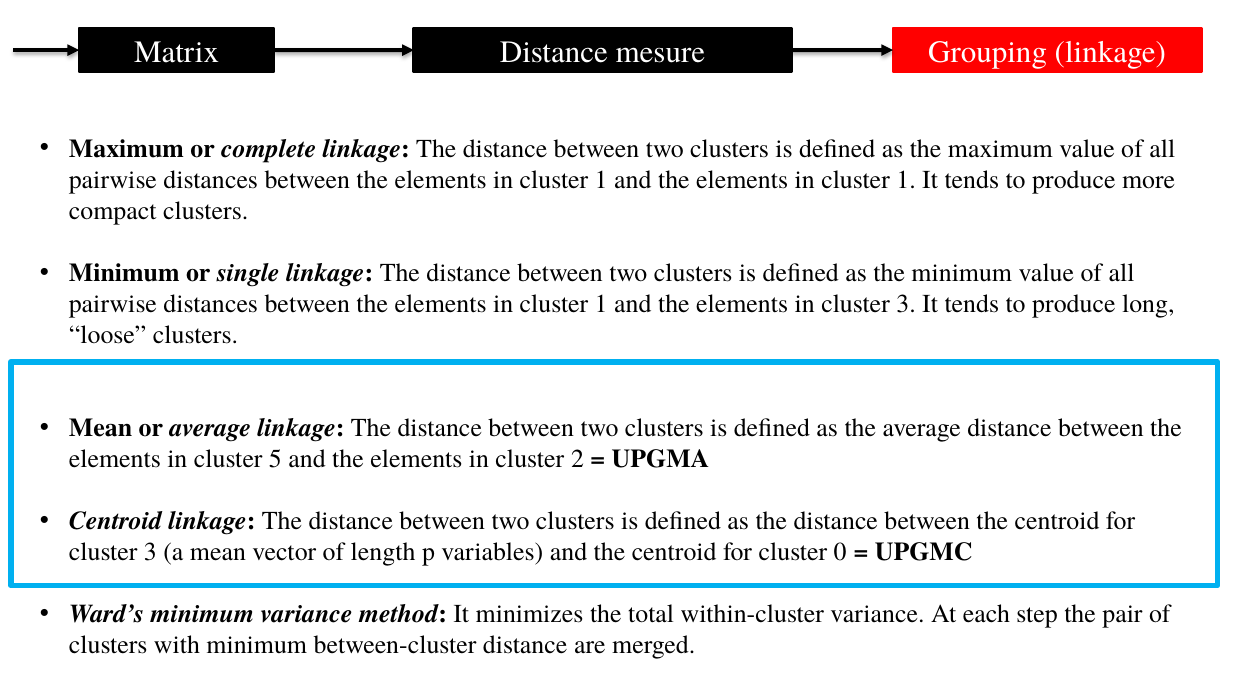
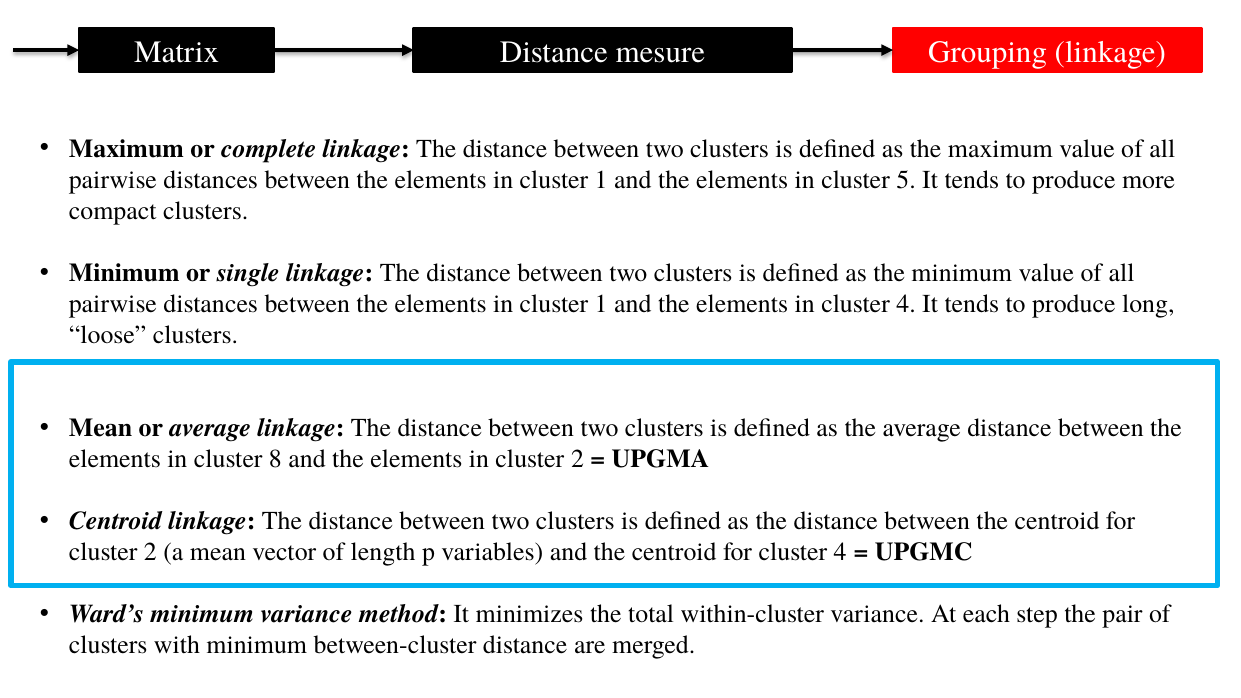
1: 1 -> 5 (906, 180)
in cluster 3: 3 -> 4 (906, 304)
5: 5 -> 8 (275, 459)
3: 3 -> 2 (150, 552)
for cluster 0: 0 -> 4 (840, 552)
